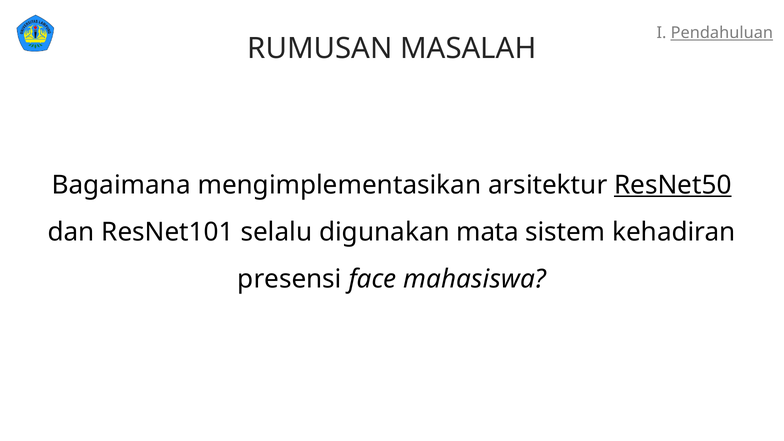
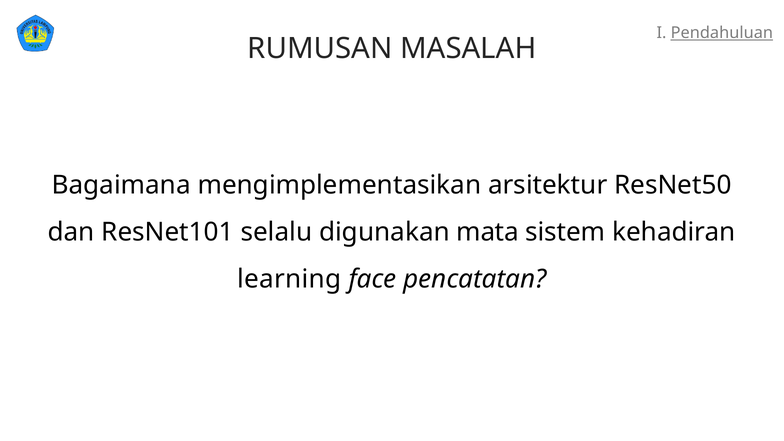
ResNet50 underline: present -> none (673, 185)
presensi: presensi -> learning (289, 279)
mahasiswa: mahasiswa -> pencatatan (475, 279)
